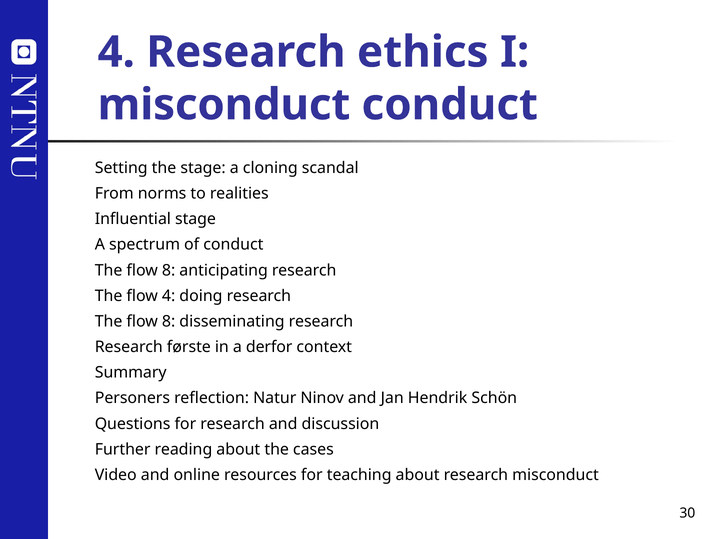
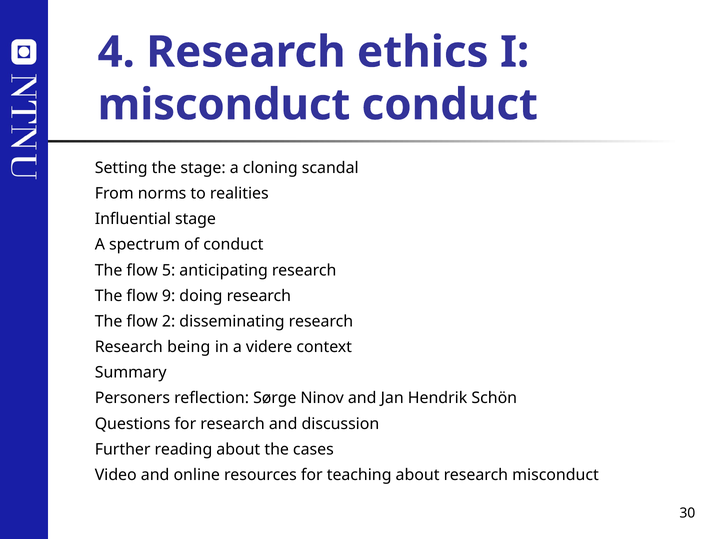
8: 8 -> 5 (169, 270)
flow 4: 4 -> 9 (169, 296)
8: 8 -> 2 (169, 321)
første: første -> being (189, 347)
derfor: derfor -> videre (269, 347)
Natur: Natur -> Sørge (275, 398)
